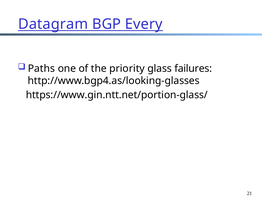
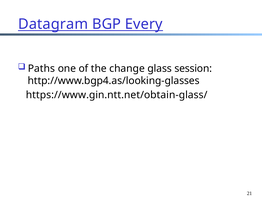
priority: priority -> change (127, 68)
failures: failures -> session (193, 68)
https://www.gin.ntt.net/portion-glass/: https://www.gin.ntt.net/portion-glass/ -> https://www.gin.ntt.net/obtain-glass/ (117, 95)
